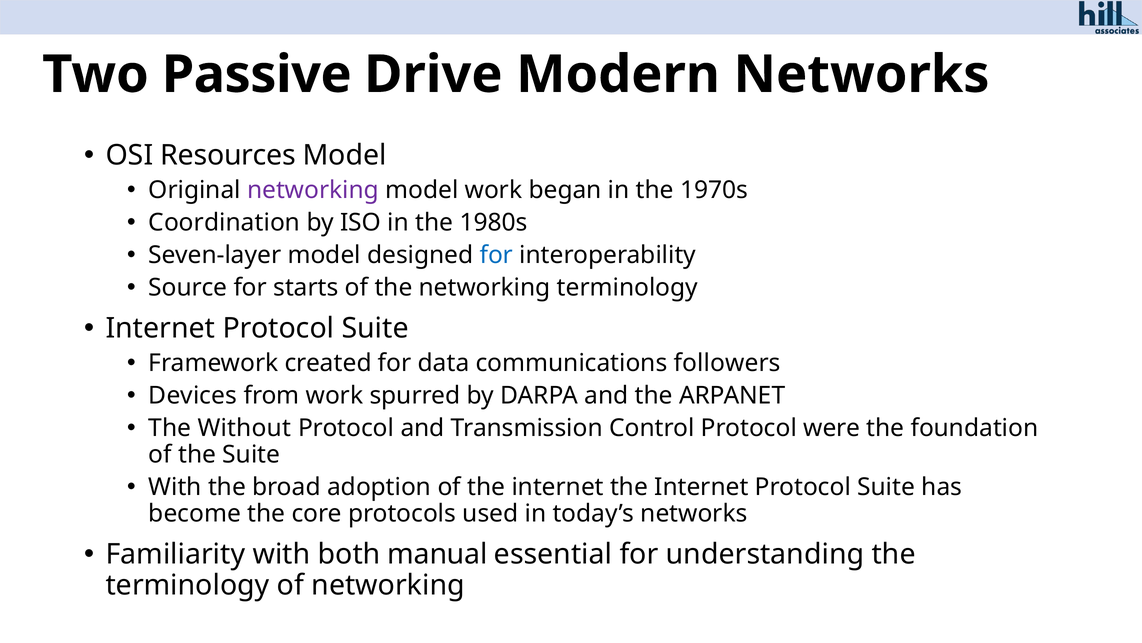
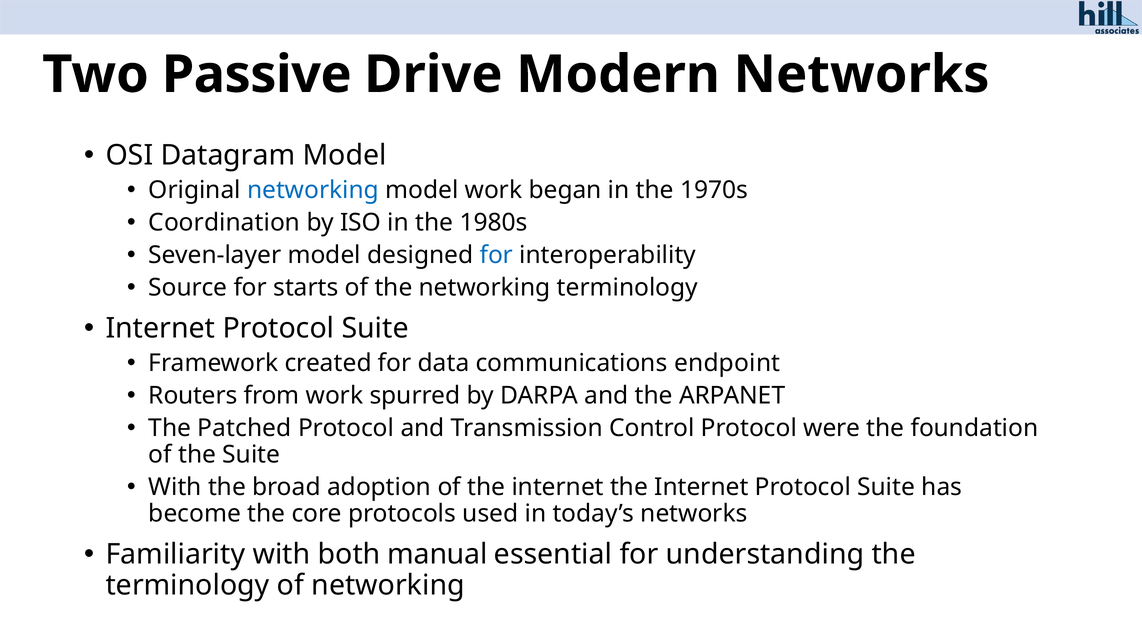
Resources: Resources -> Datagram (228, 155)
networking colour: purple -> blue (313, 190)
followers: followers -> endpoint (727, 363)
Devices: Devices -> Routers (193, 395)
Without: Without -> Patched (245, 428)
